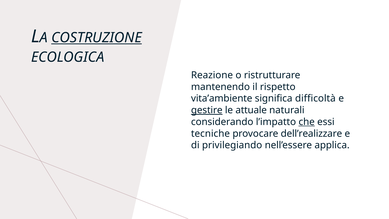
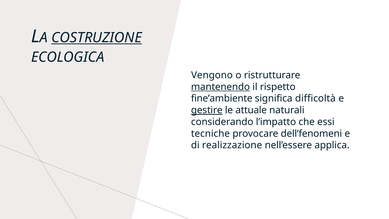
Reazione: Reazione -> Vengono (212, 75)
mantenendo underline: none -> present (220, 87)
vita’ambiente: vita’ambiente -> fine’ambiente (222, 98)
che underline: present -> none (307, 122)
dell’realizzare: dell’realizzare -> dell’fenomeni (311, 133)
privilegiando: privilegiando -> realizzazione (232, 145)
